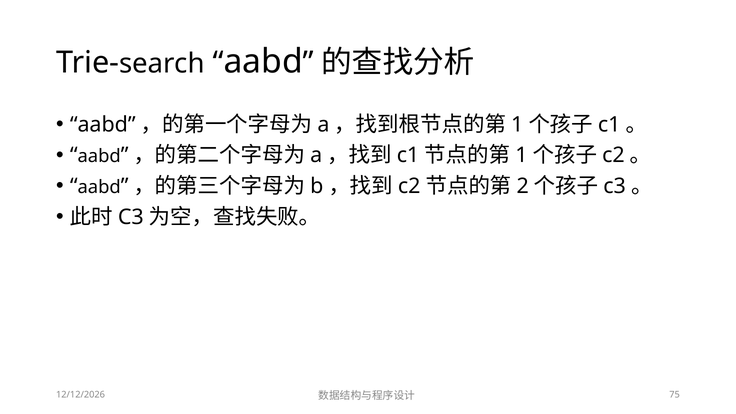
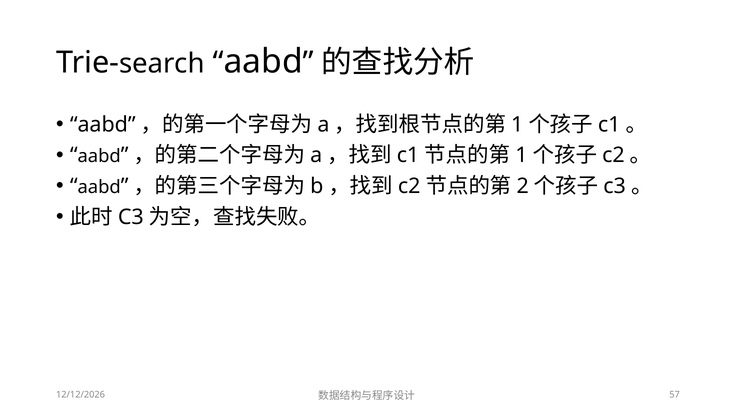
75: 75 -> 57 (675, 395)
